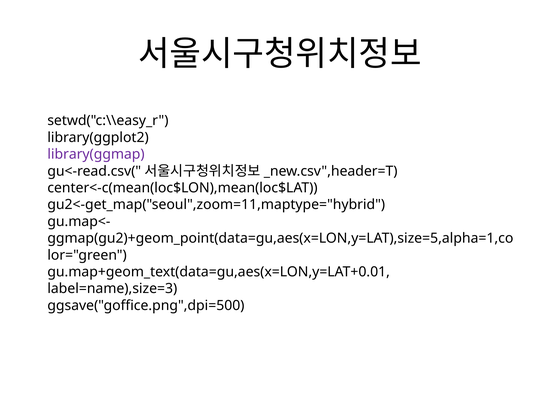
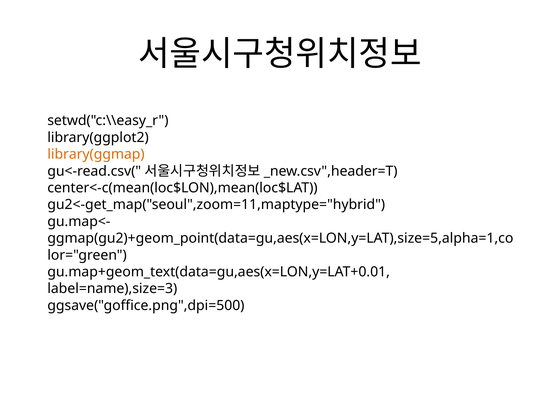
library(ggmap colour: purple -> orange (96, 154)
